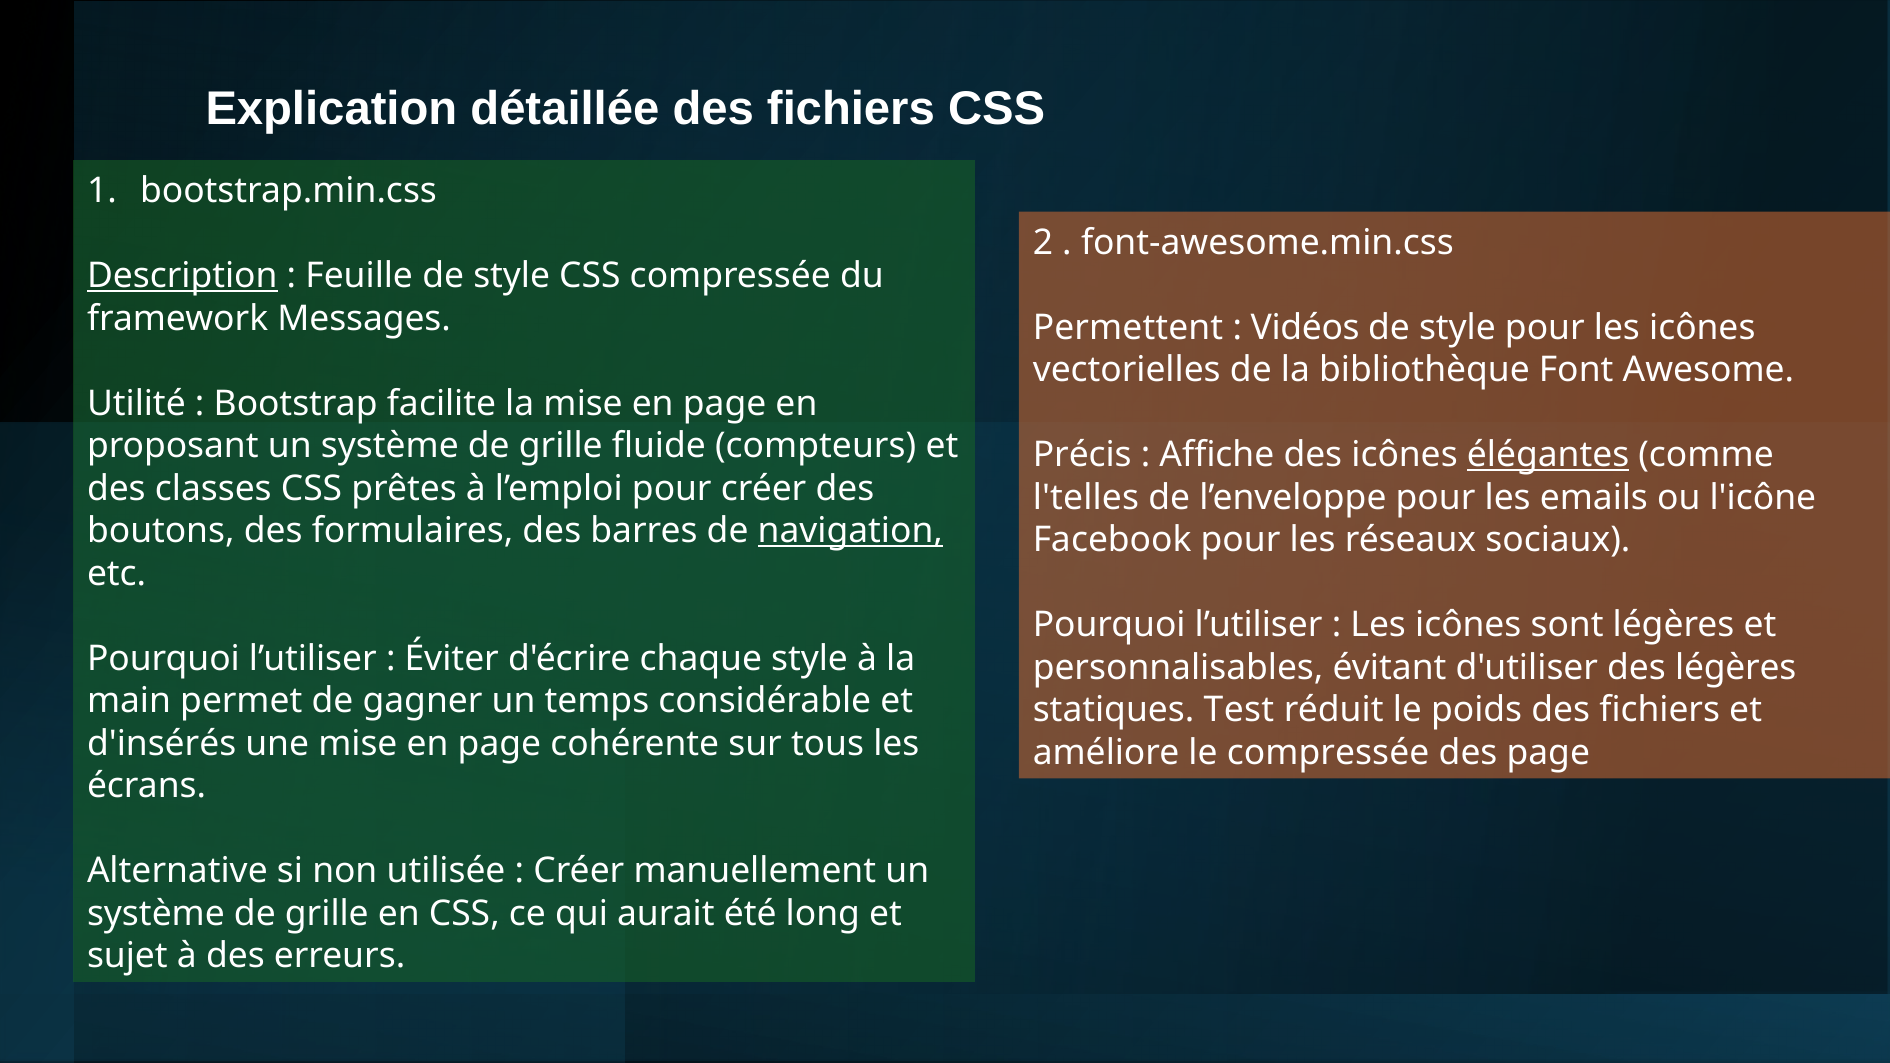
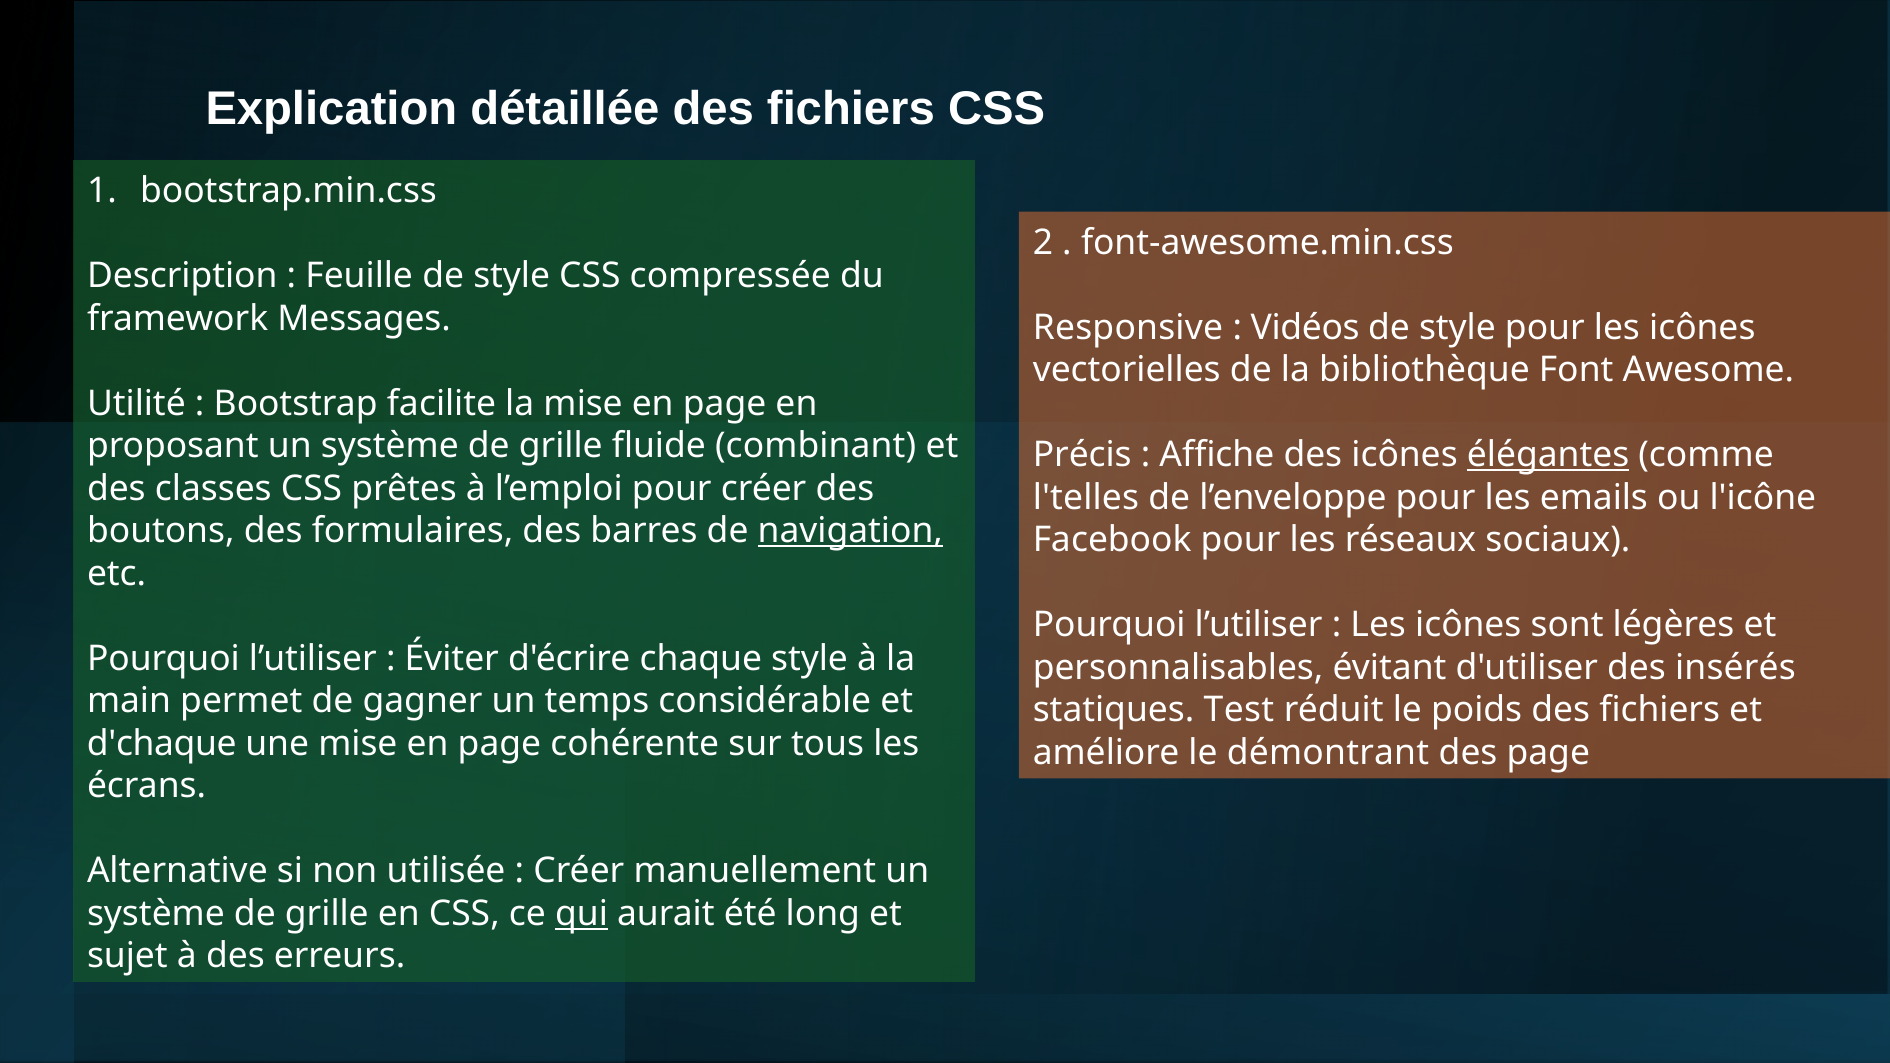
Description underline: present -> none (182, 276)
Permettent: Permettent -> Responsive (1128, 327)
compteurs: compteurs -> combinant (816, 446)
des légères: légères -> insérés (1735, 668)
d'insérés: d'insérés -> d'chaque (162, 744)
le compressée: compressée -> démontrant (1328, 753)
qui underline: none -> present (582, 914)
